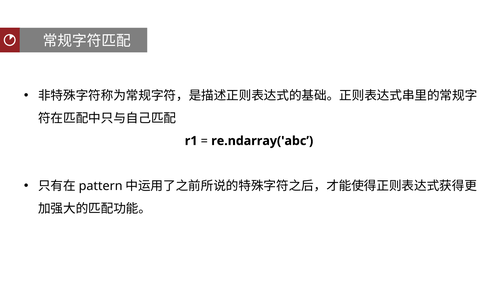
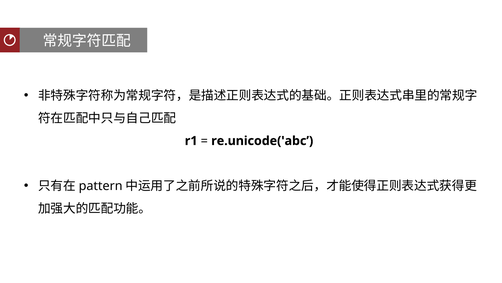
re.ndarray('abc: re.ndarray('abc -> re.unicode('abc (262, 141)
